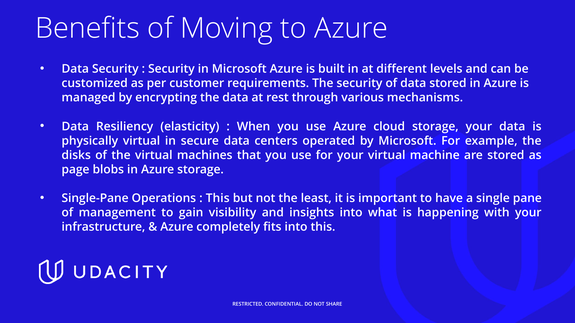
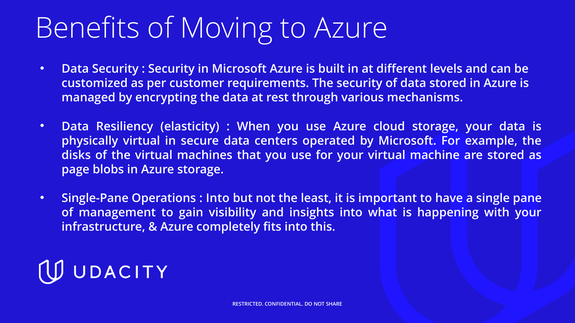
This: This -> Into (218, 198)
